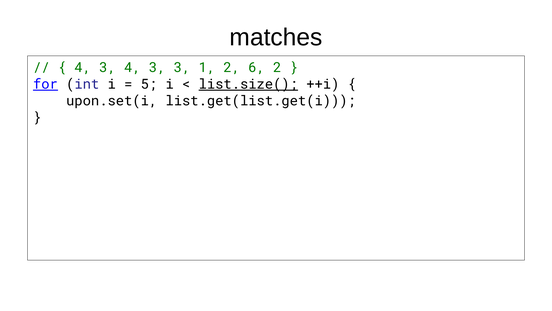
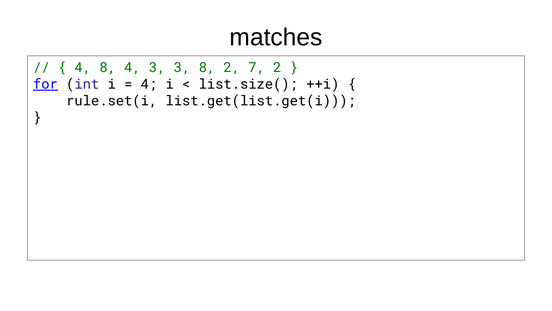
3: 3 -> 8 (108, 68)
3 1: 1 -> 8 (207, 68)
6: 6 -> 7 (257, 68)
5: 5 -> 4 (149, 84)
list.size( underline: present -> none (248, 84)
upon.set(i: upon.set(i -> rule.set(i (112, 101)
